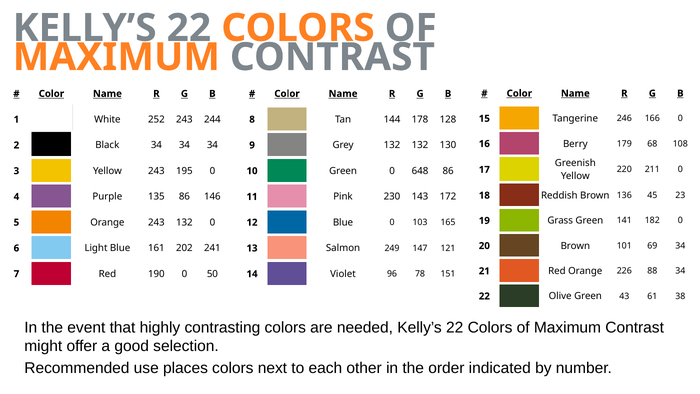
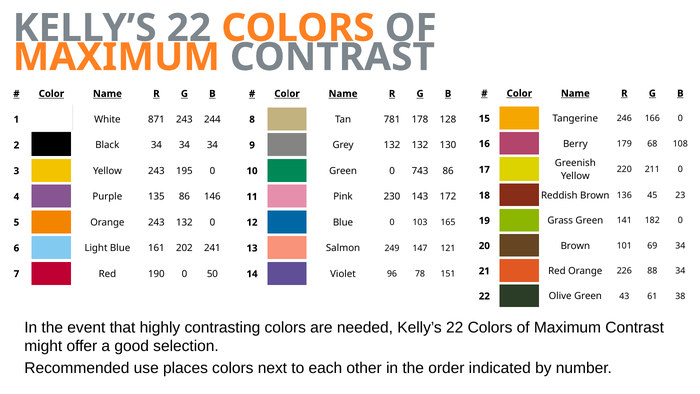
252: 252 -> 871 (156, 119)
144: 144 -> 781 (392, 119)
648: 648 -> 743 (420, 171)
